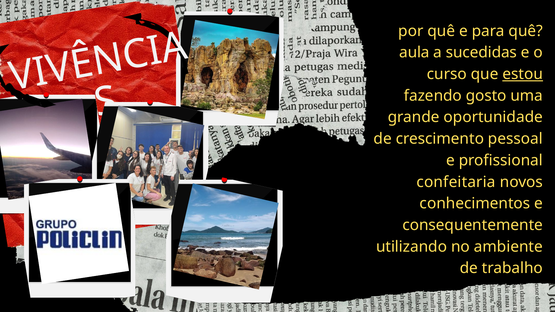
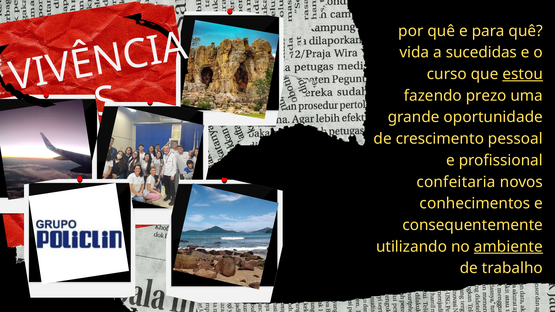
aula: aula -> vida (414, 53)
gosto: gosto -> prezo (486, 96)
ambiente underline: none -> present (508, 247)
